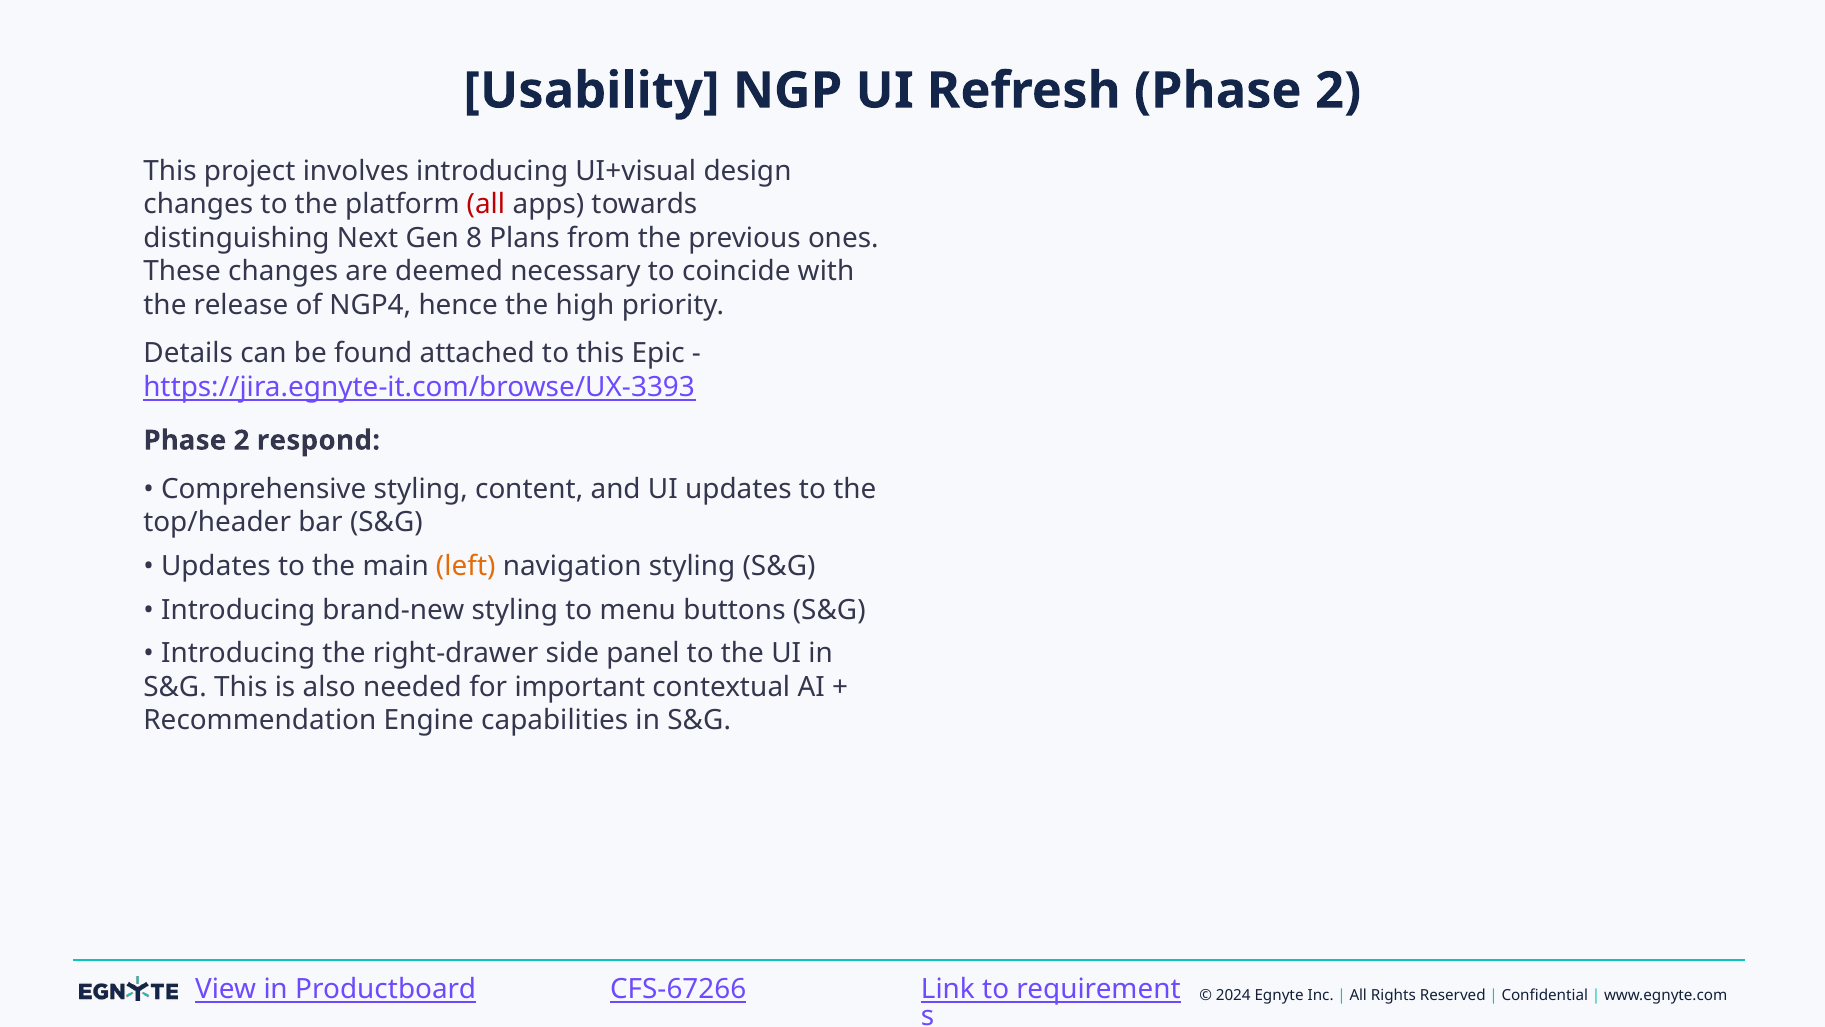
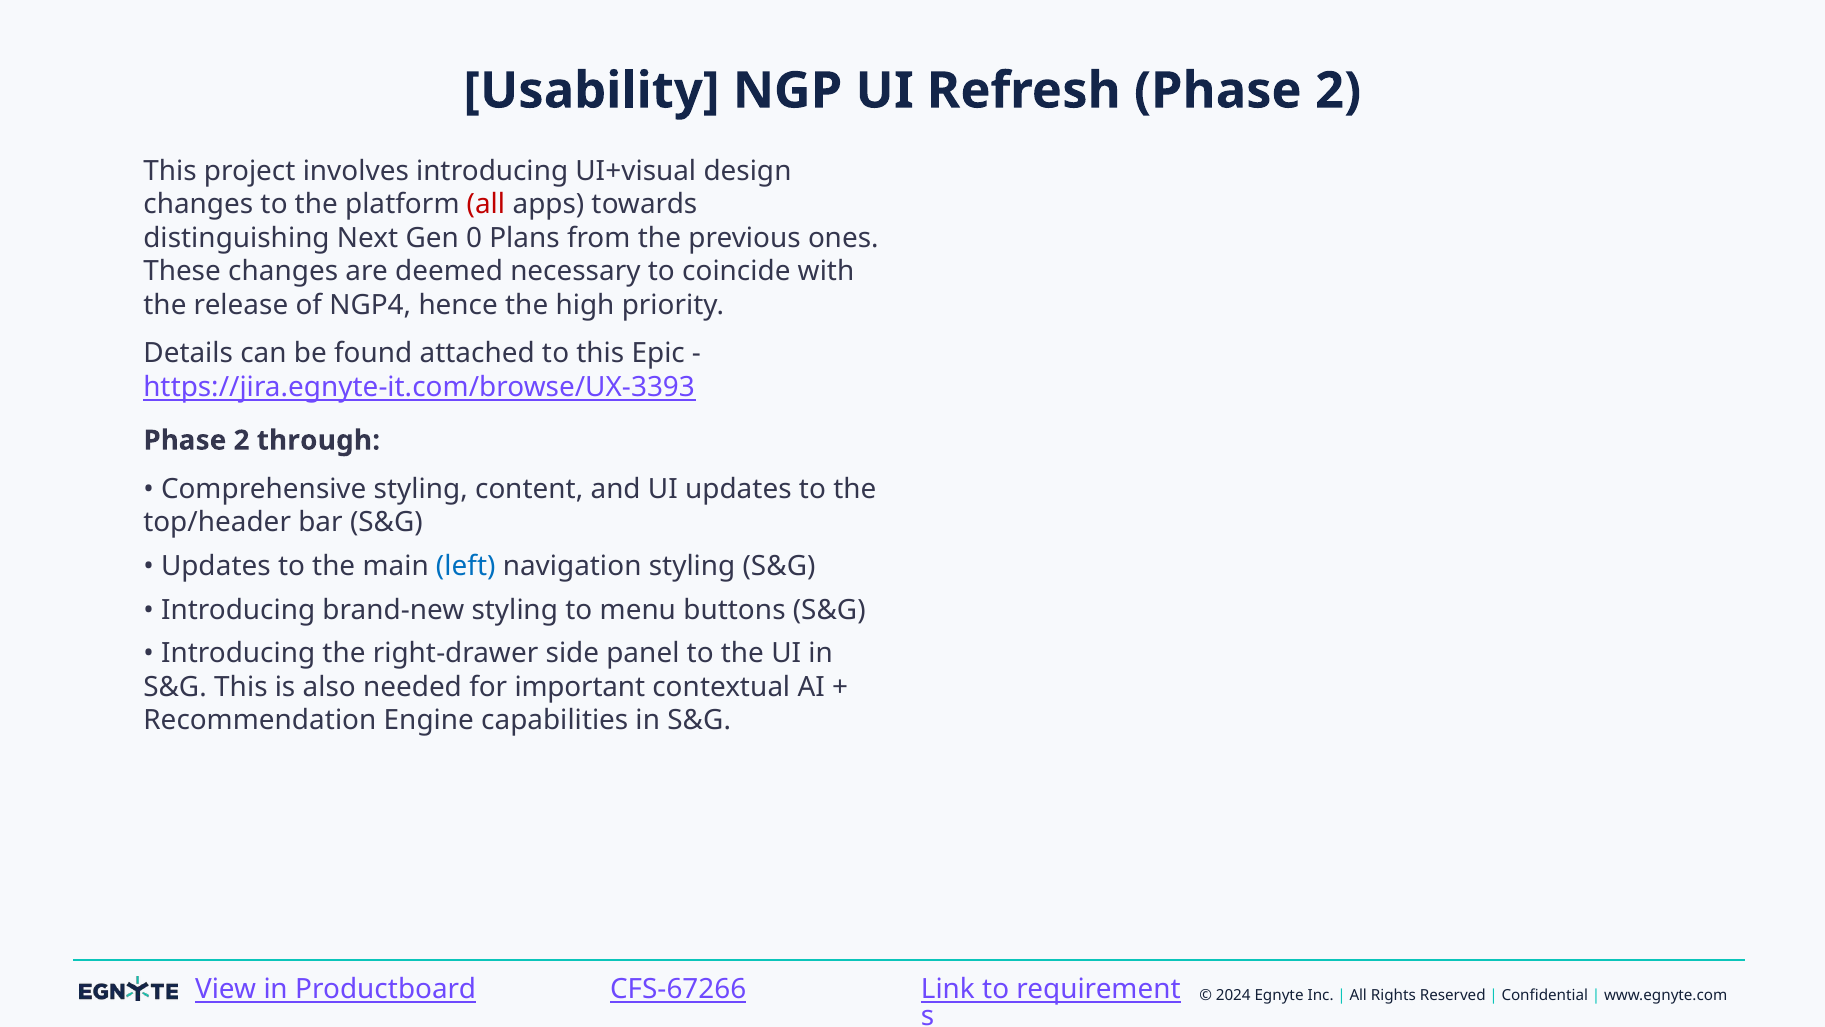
8: 8 -> 0 (474, 238)
respond: respond -> through (318, 440)
left colour: orange -> blue (466, 566)
